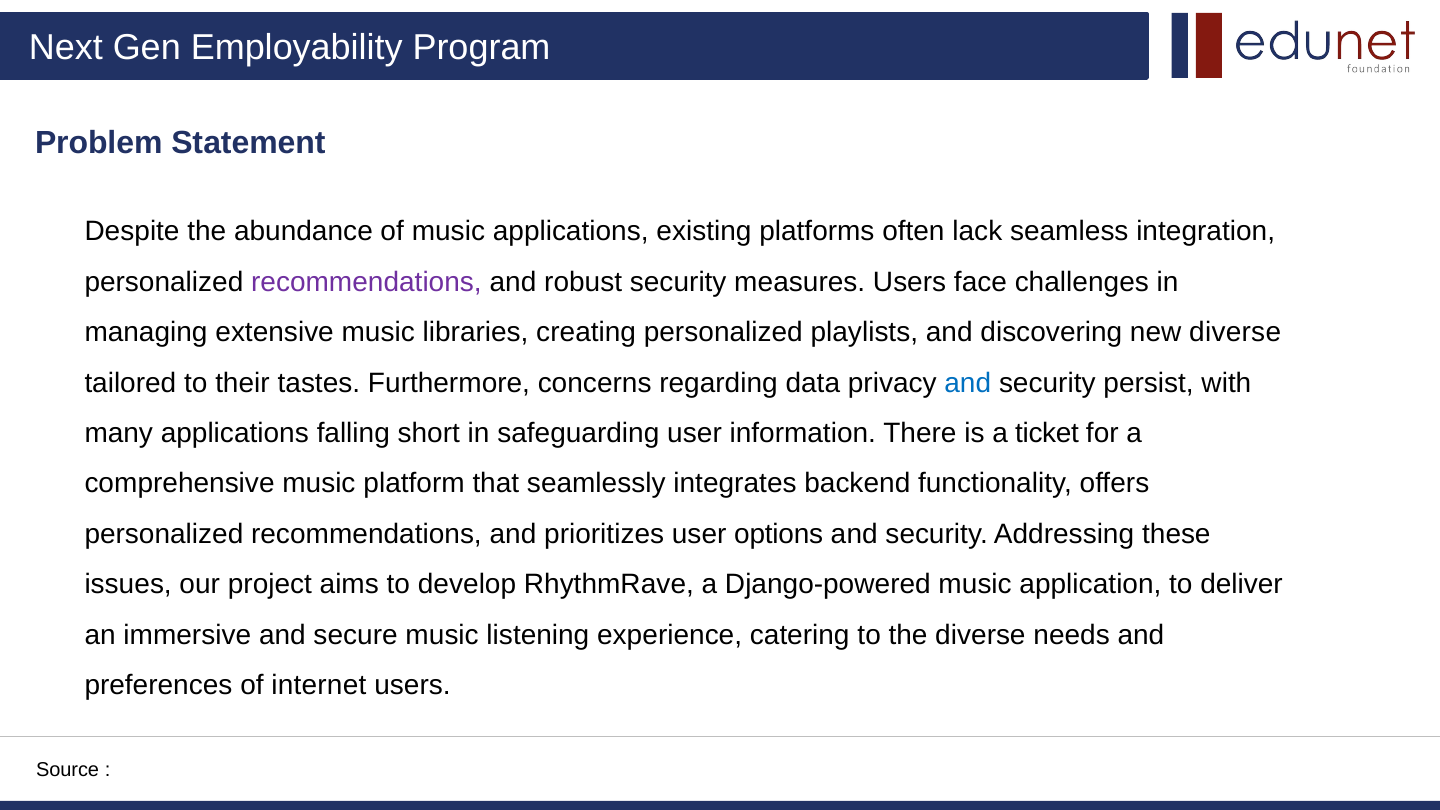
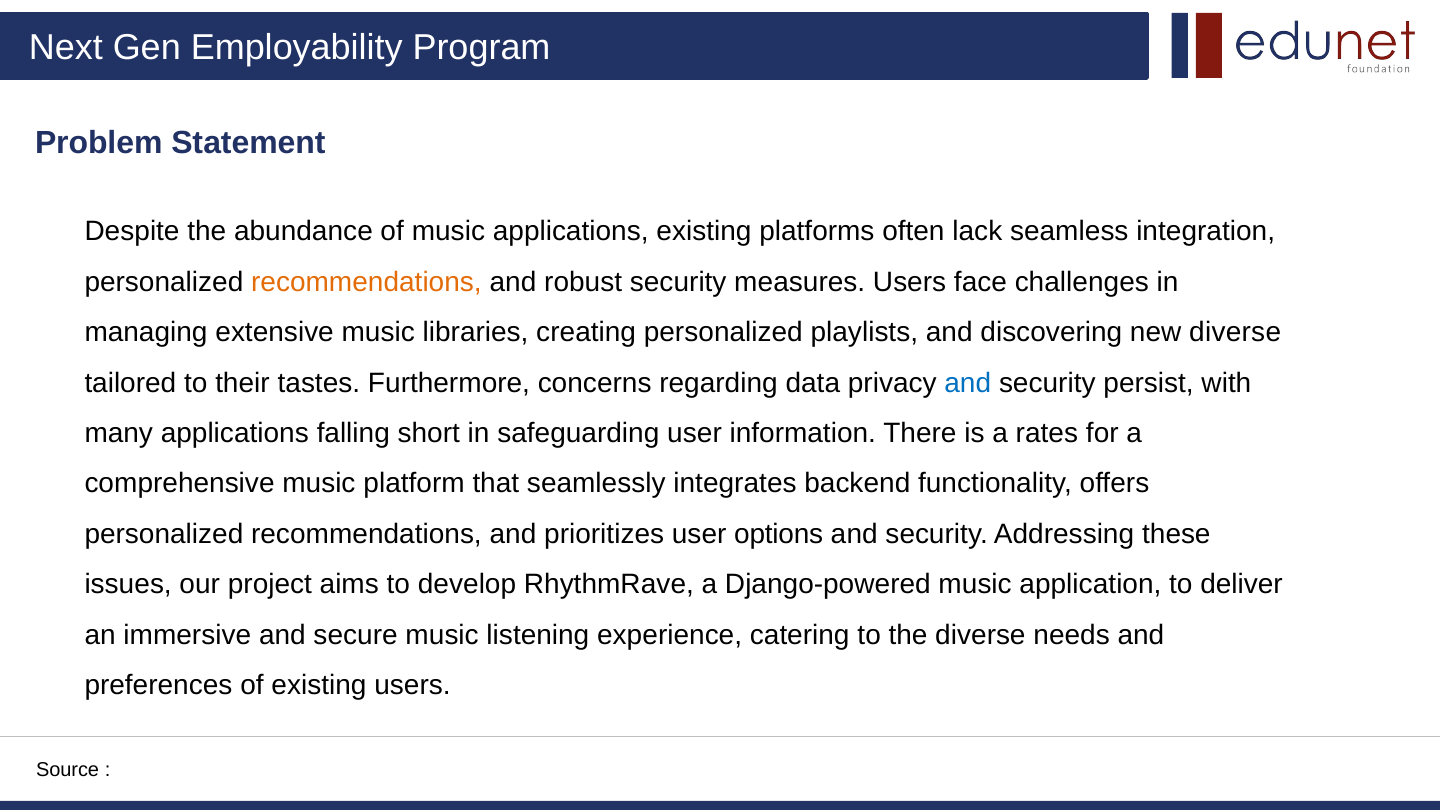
recommendations colour: purple -> orange (366, 282)
ticket: ticket -> rates (1047, 433)
of internet: internet -> existing (319, 685)
